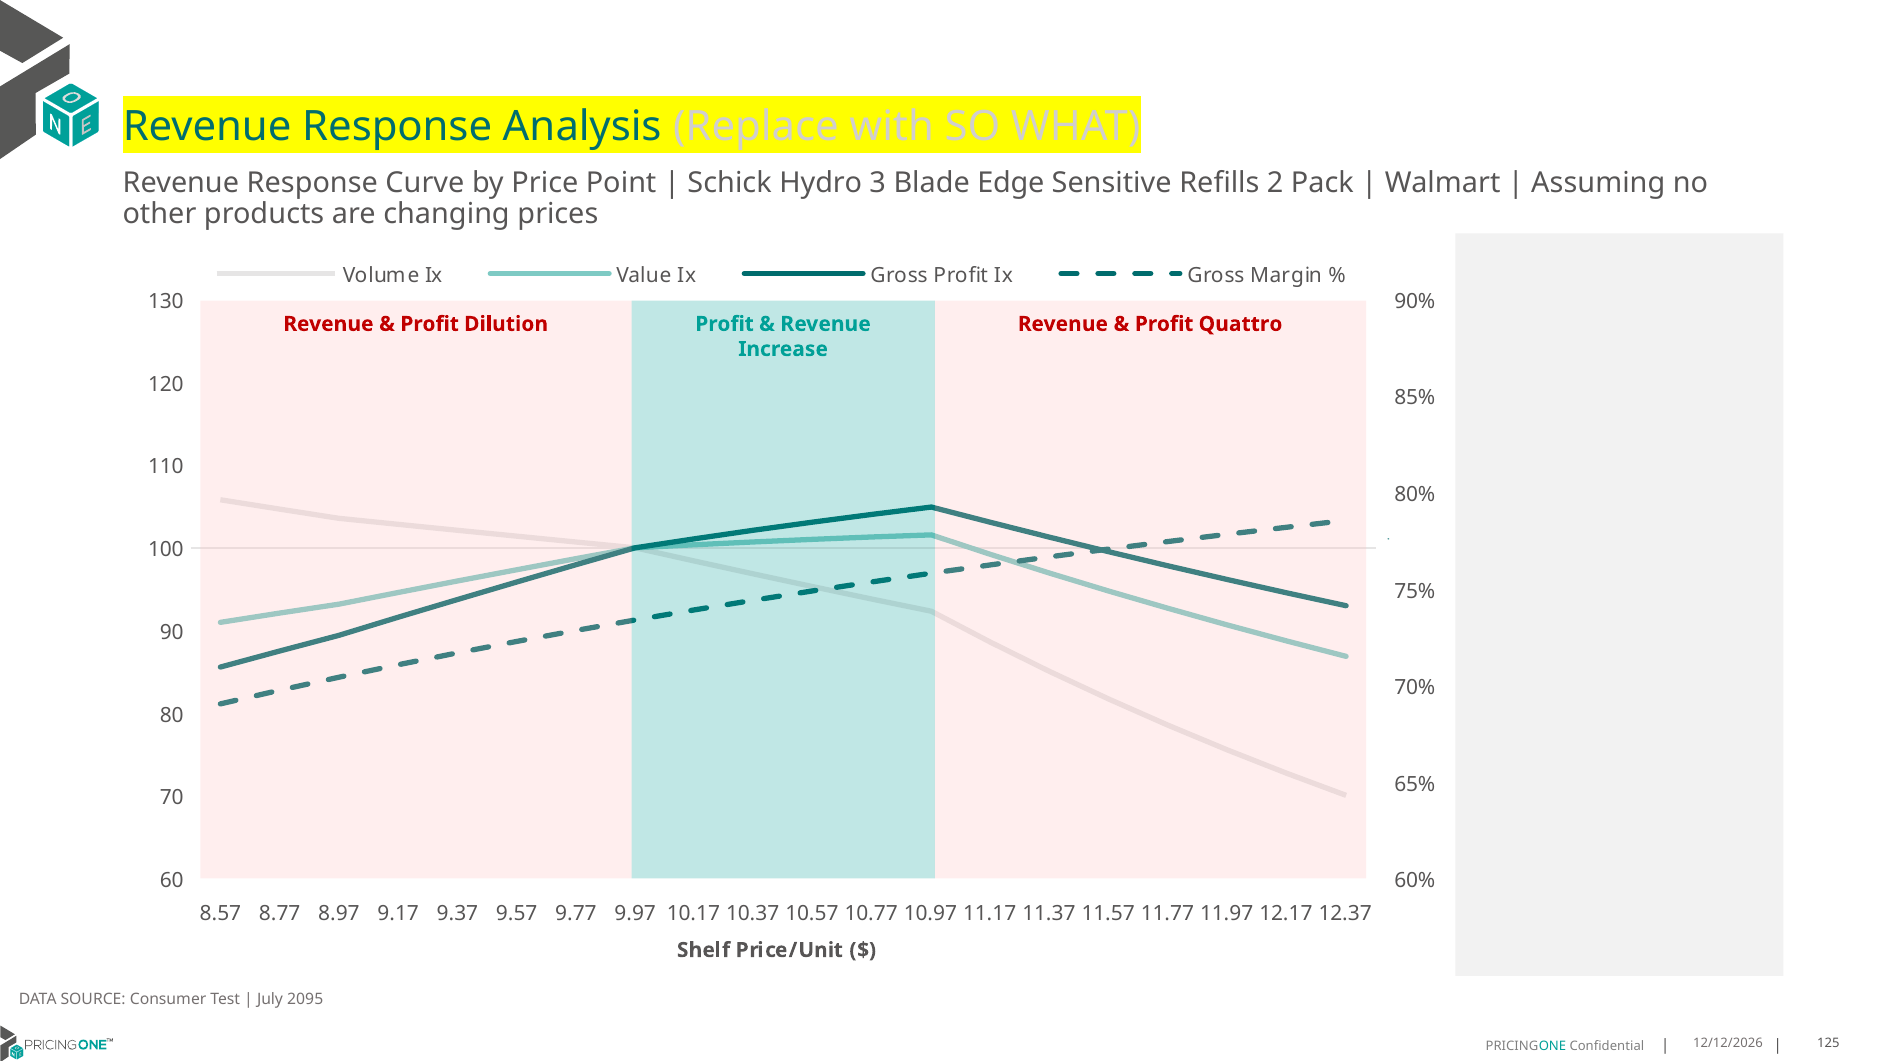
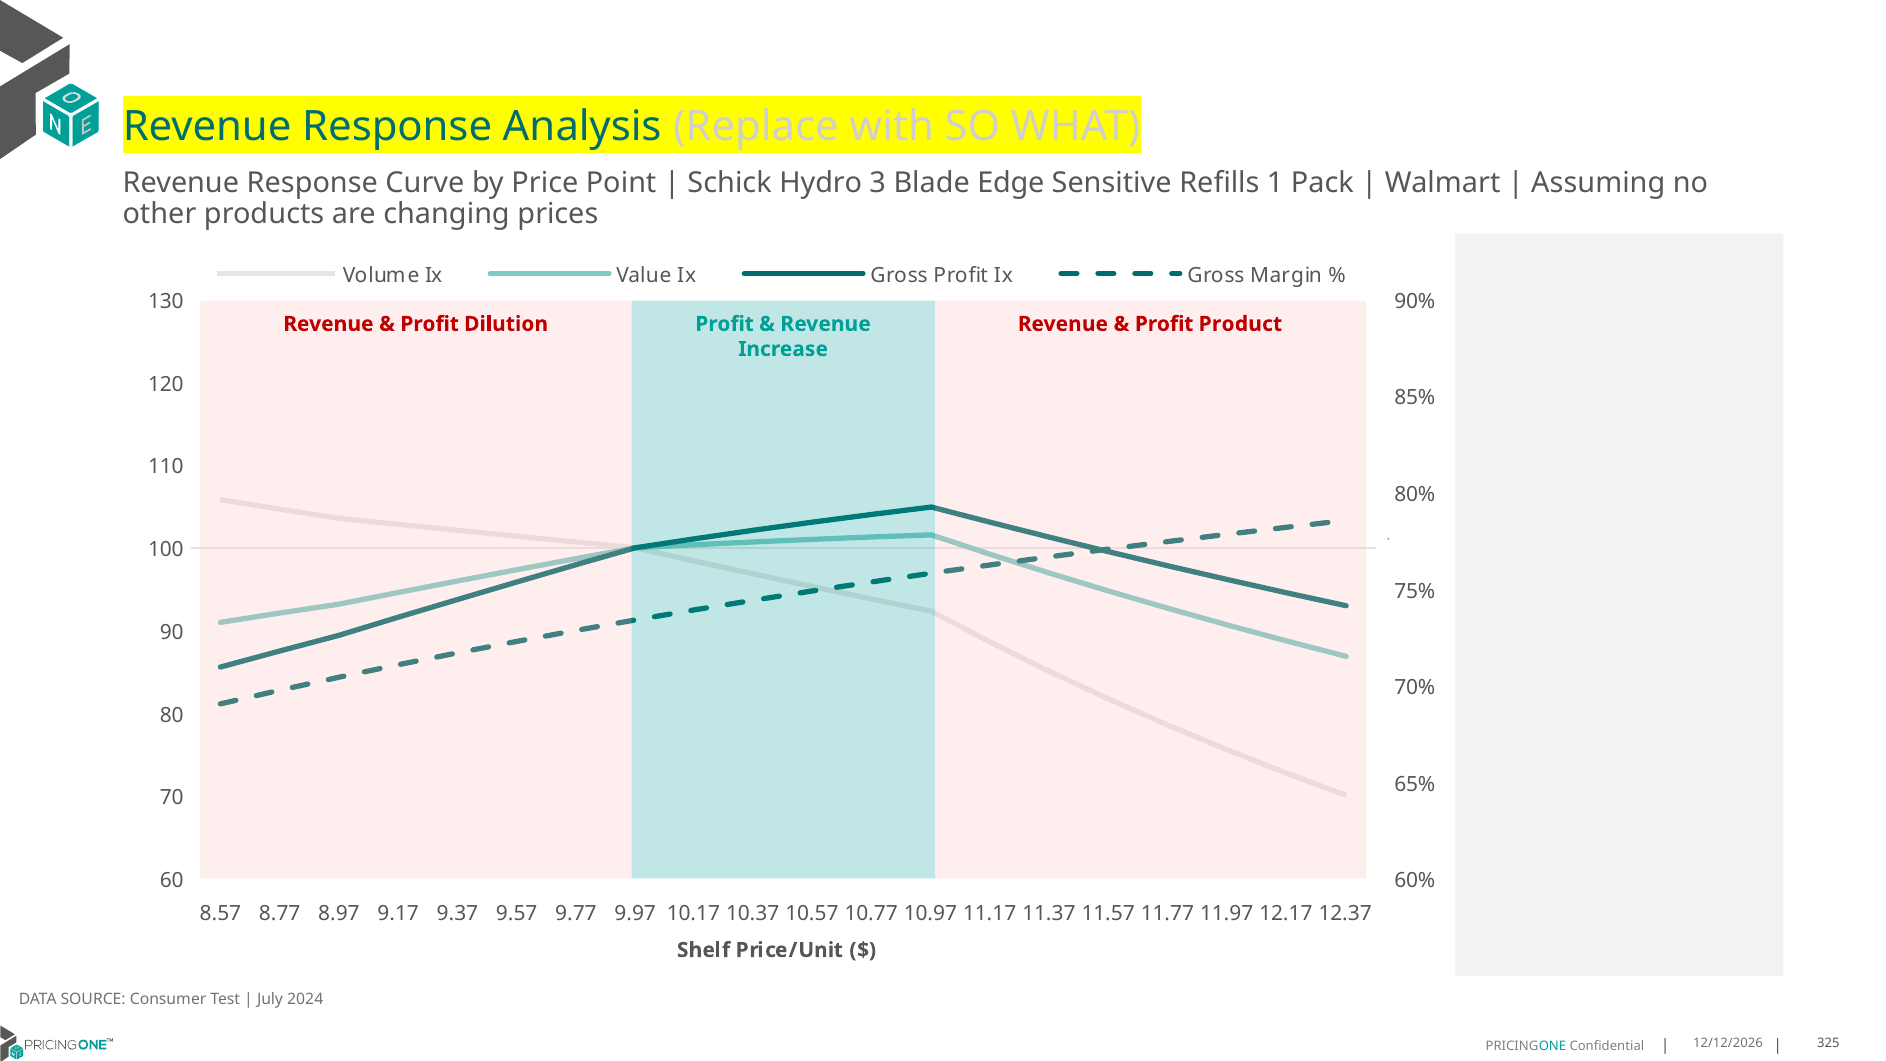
2: 2 -> 1 (1275, 183)
Quattro: Quattro -> Product (1240, 324)
2095: 2095 -> 2024 (305, 999)
125: 125 -> 325 (1828, 1043)
